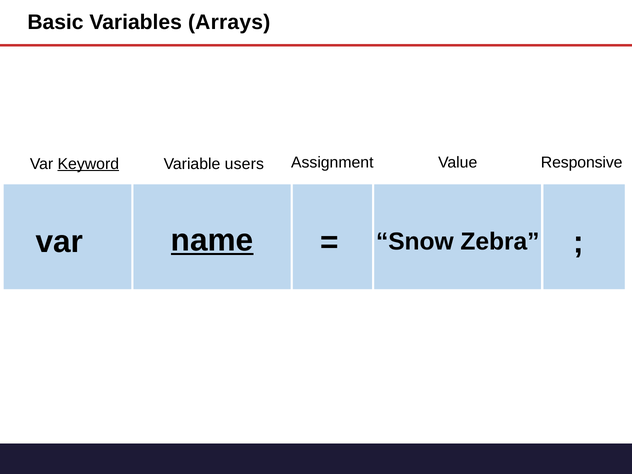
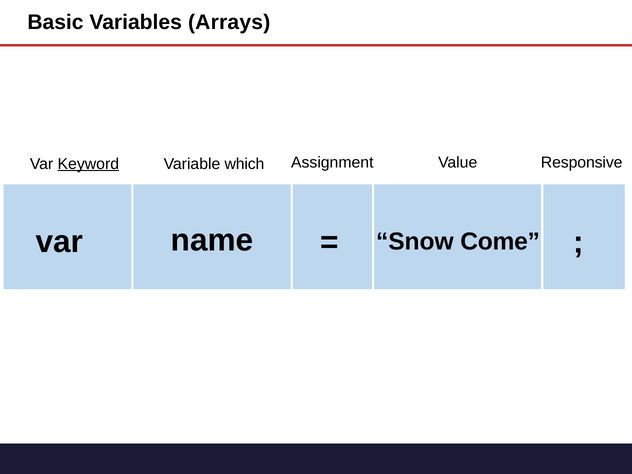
users: users -> which (244, 164)
name underline: present -> none (212, 240)
Zebra: Zebra -> Come (500, 241)
